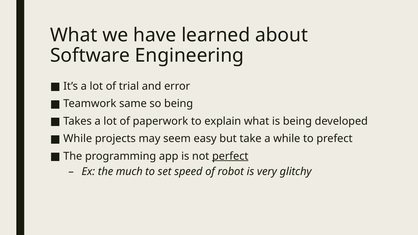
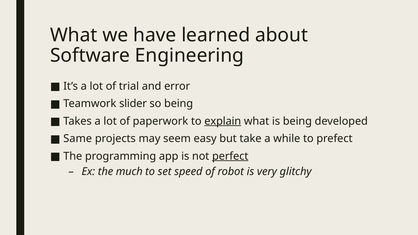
same: same -> slider (133, 104)
explain underline: none -> present (223, 121)
While: While -> Same (78, 139)
